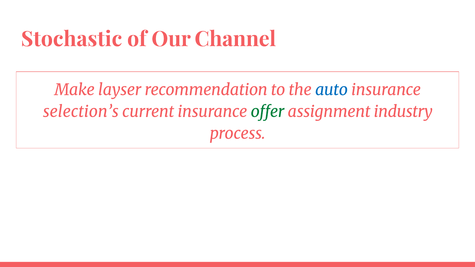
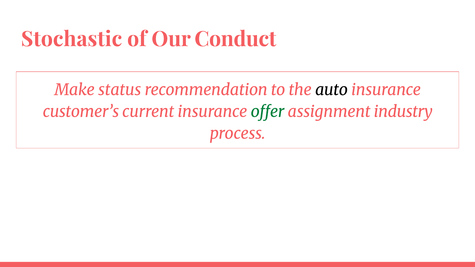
Channel: Channel -> Conduct (235, 39)
layser: layser -> status (120, 90)
auto colour: blue -> black (331, 90)
selection’s: selection’s -> customer’s (81, 112)
